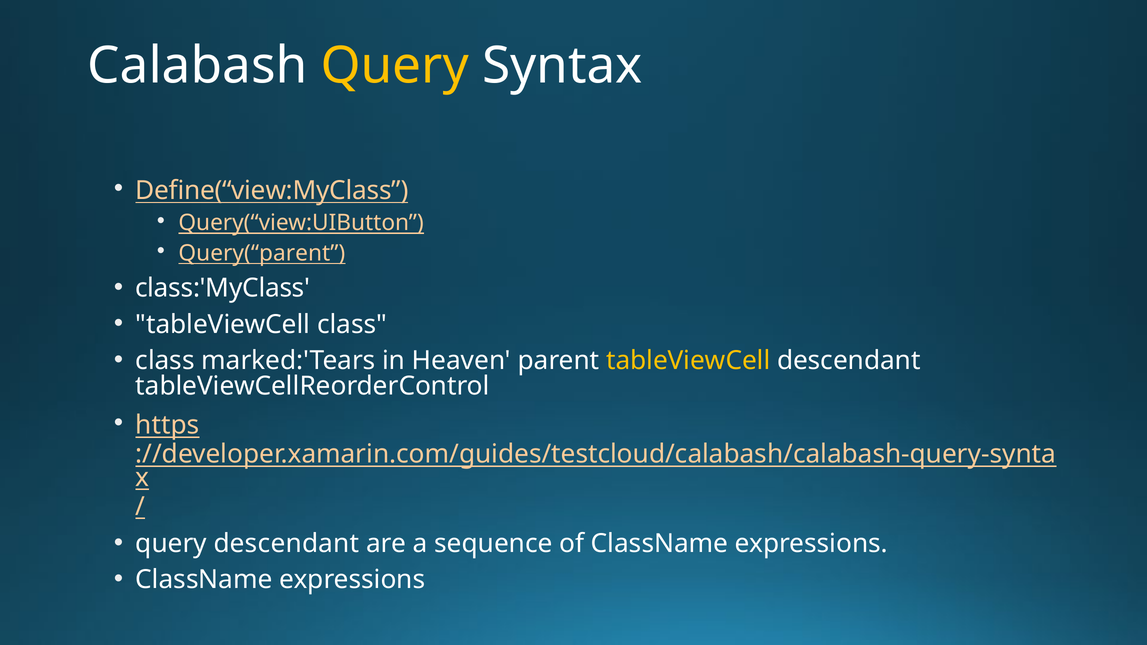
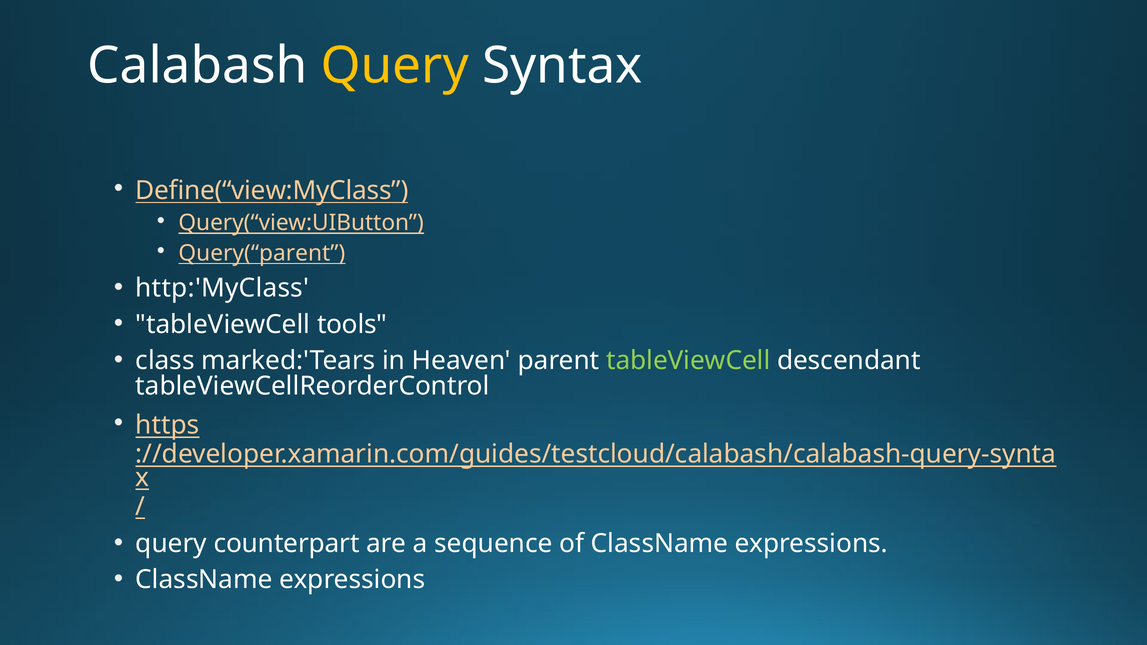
class:'MyClass: class:'MyClass -> http:'MyClass (222, 288)
tableViewCell class: class -> tools (352, 324)
tableViewCell colour: yellow -> light green (688, 361)
query descendant: descendant -> counterpart (287, 544)
